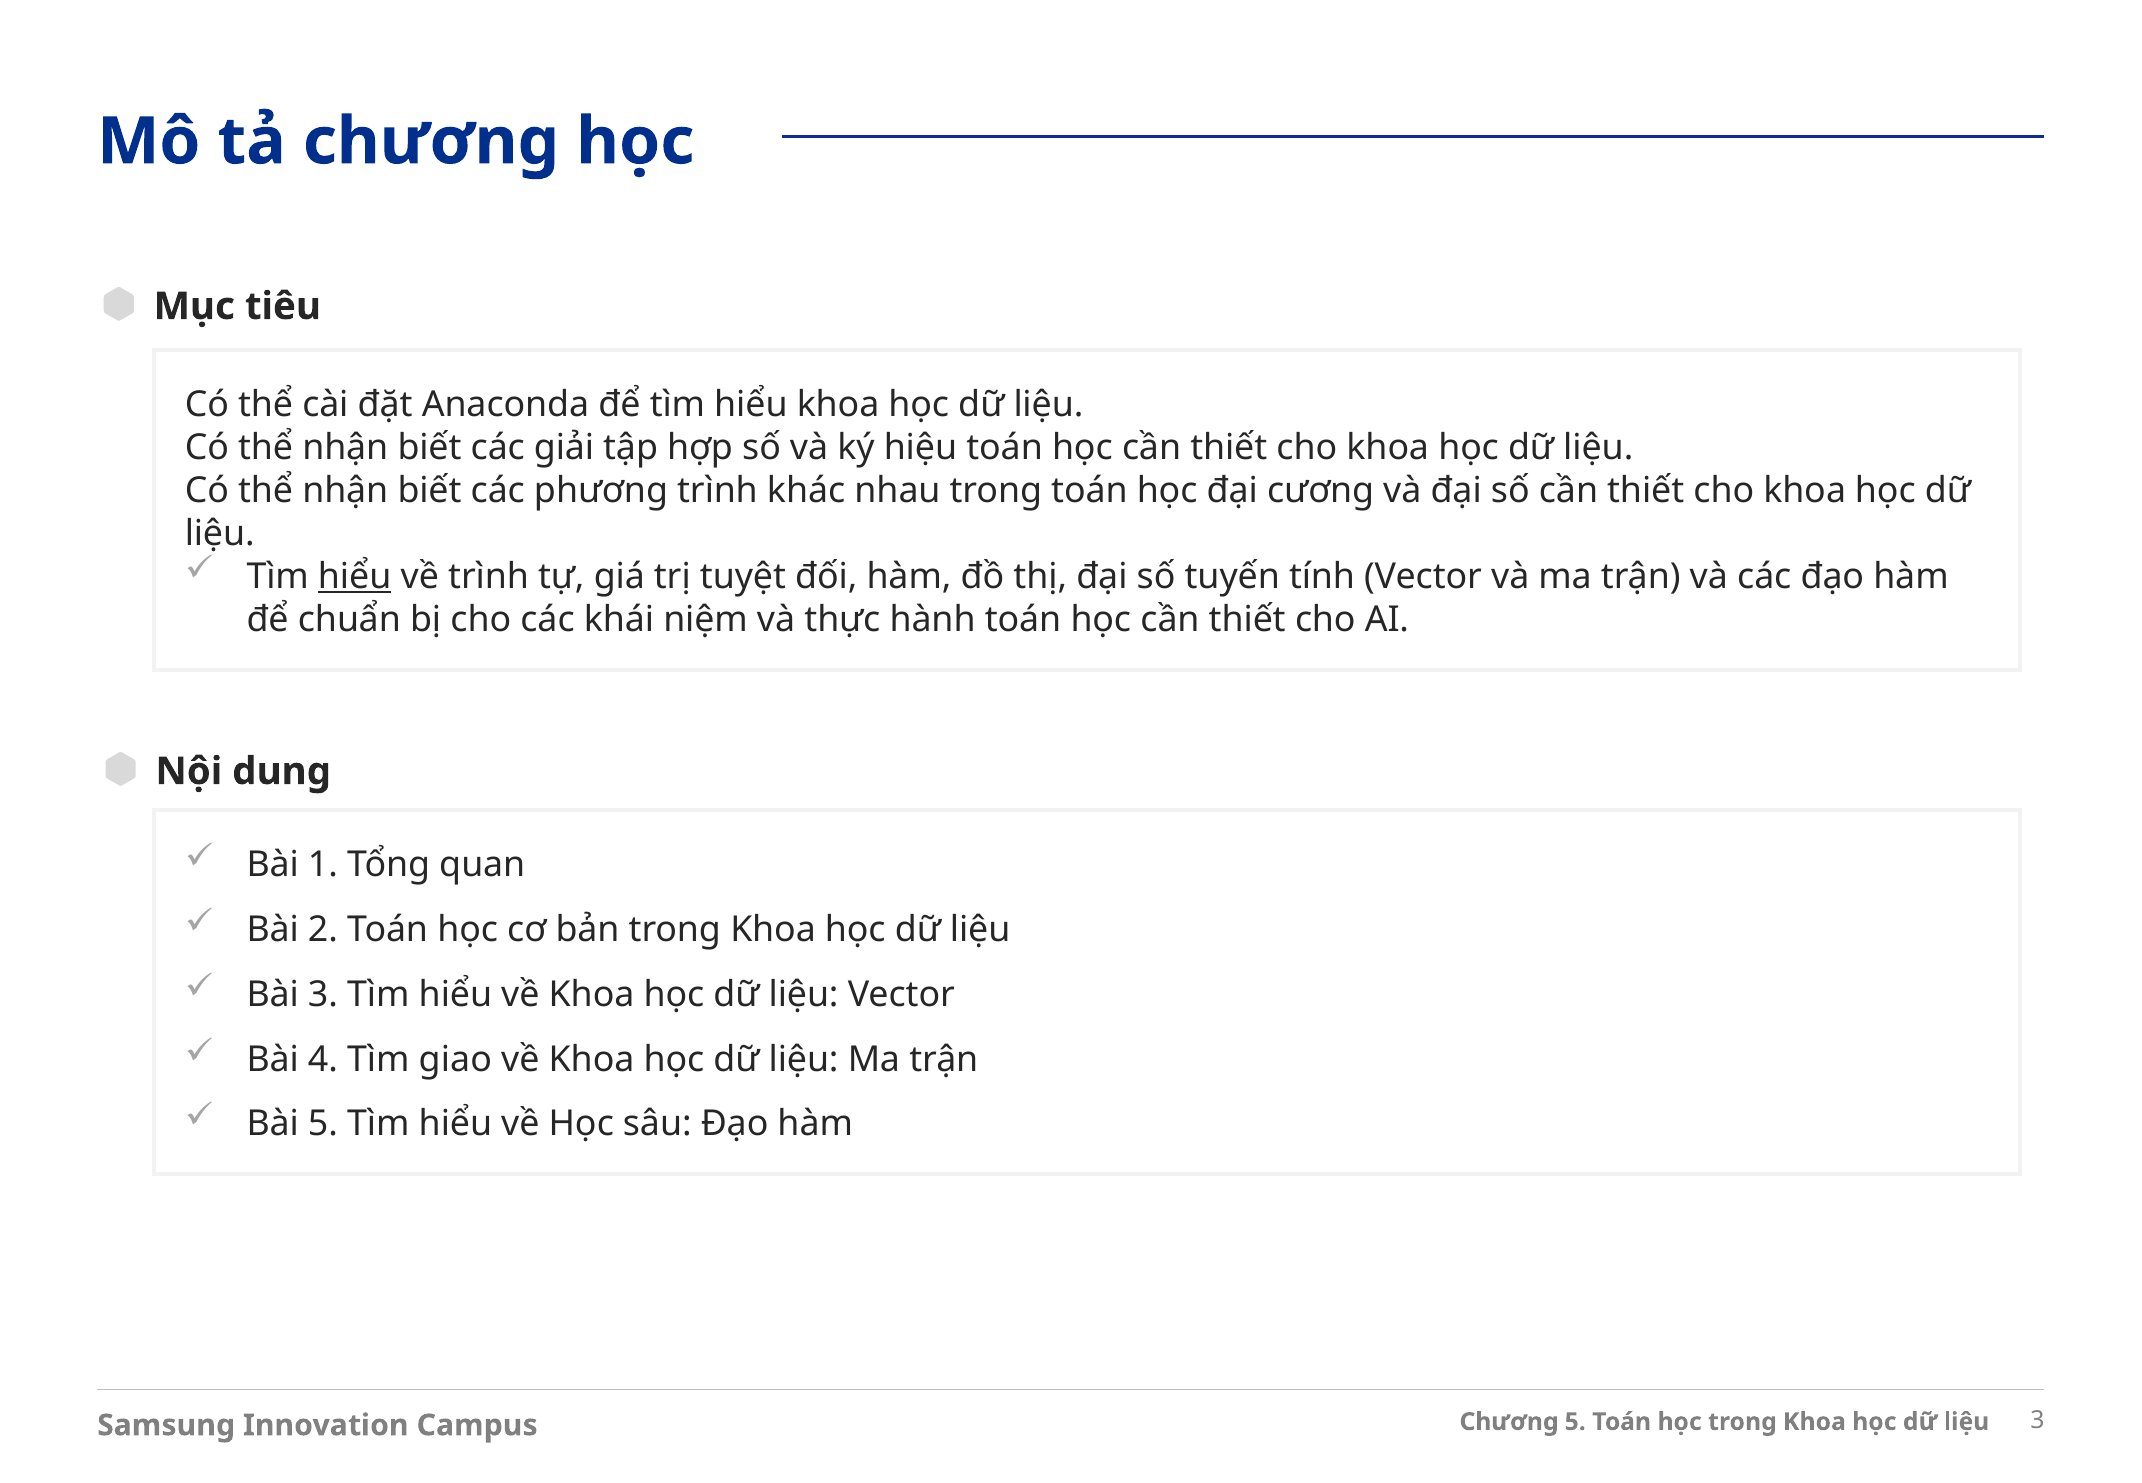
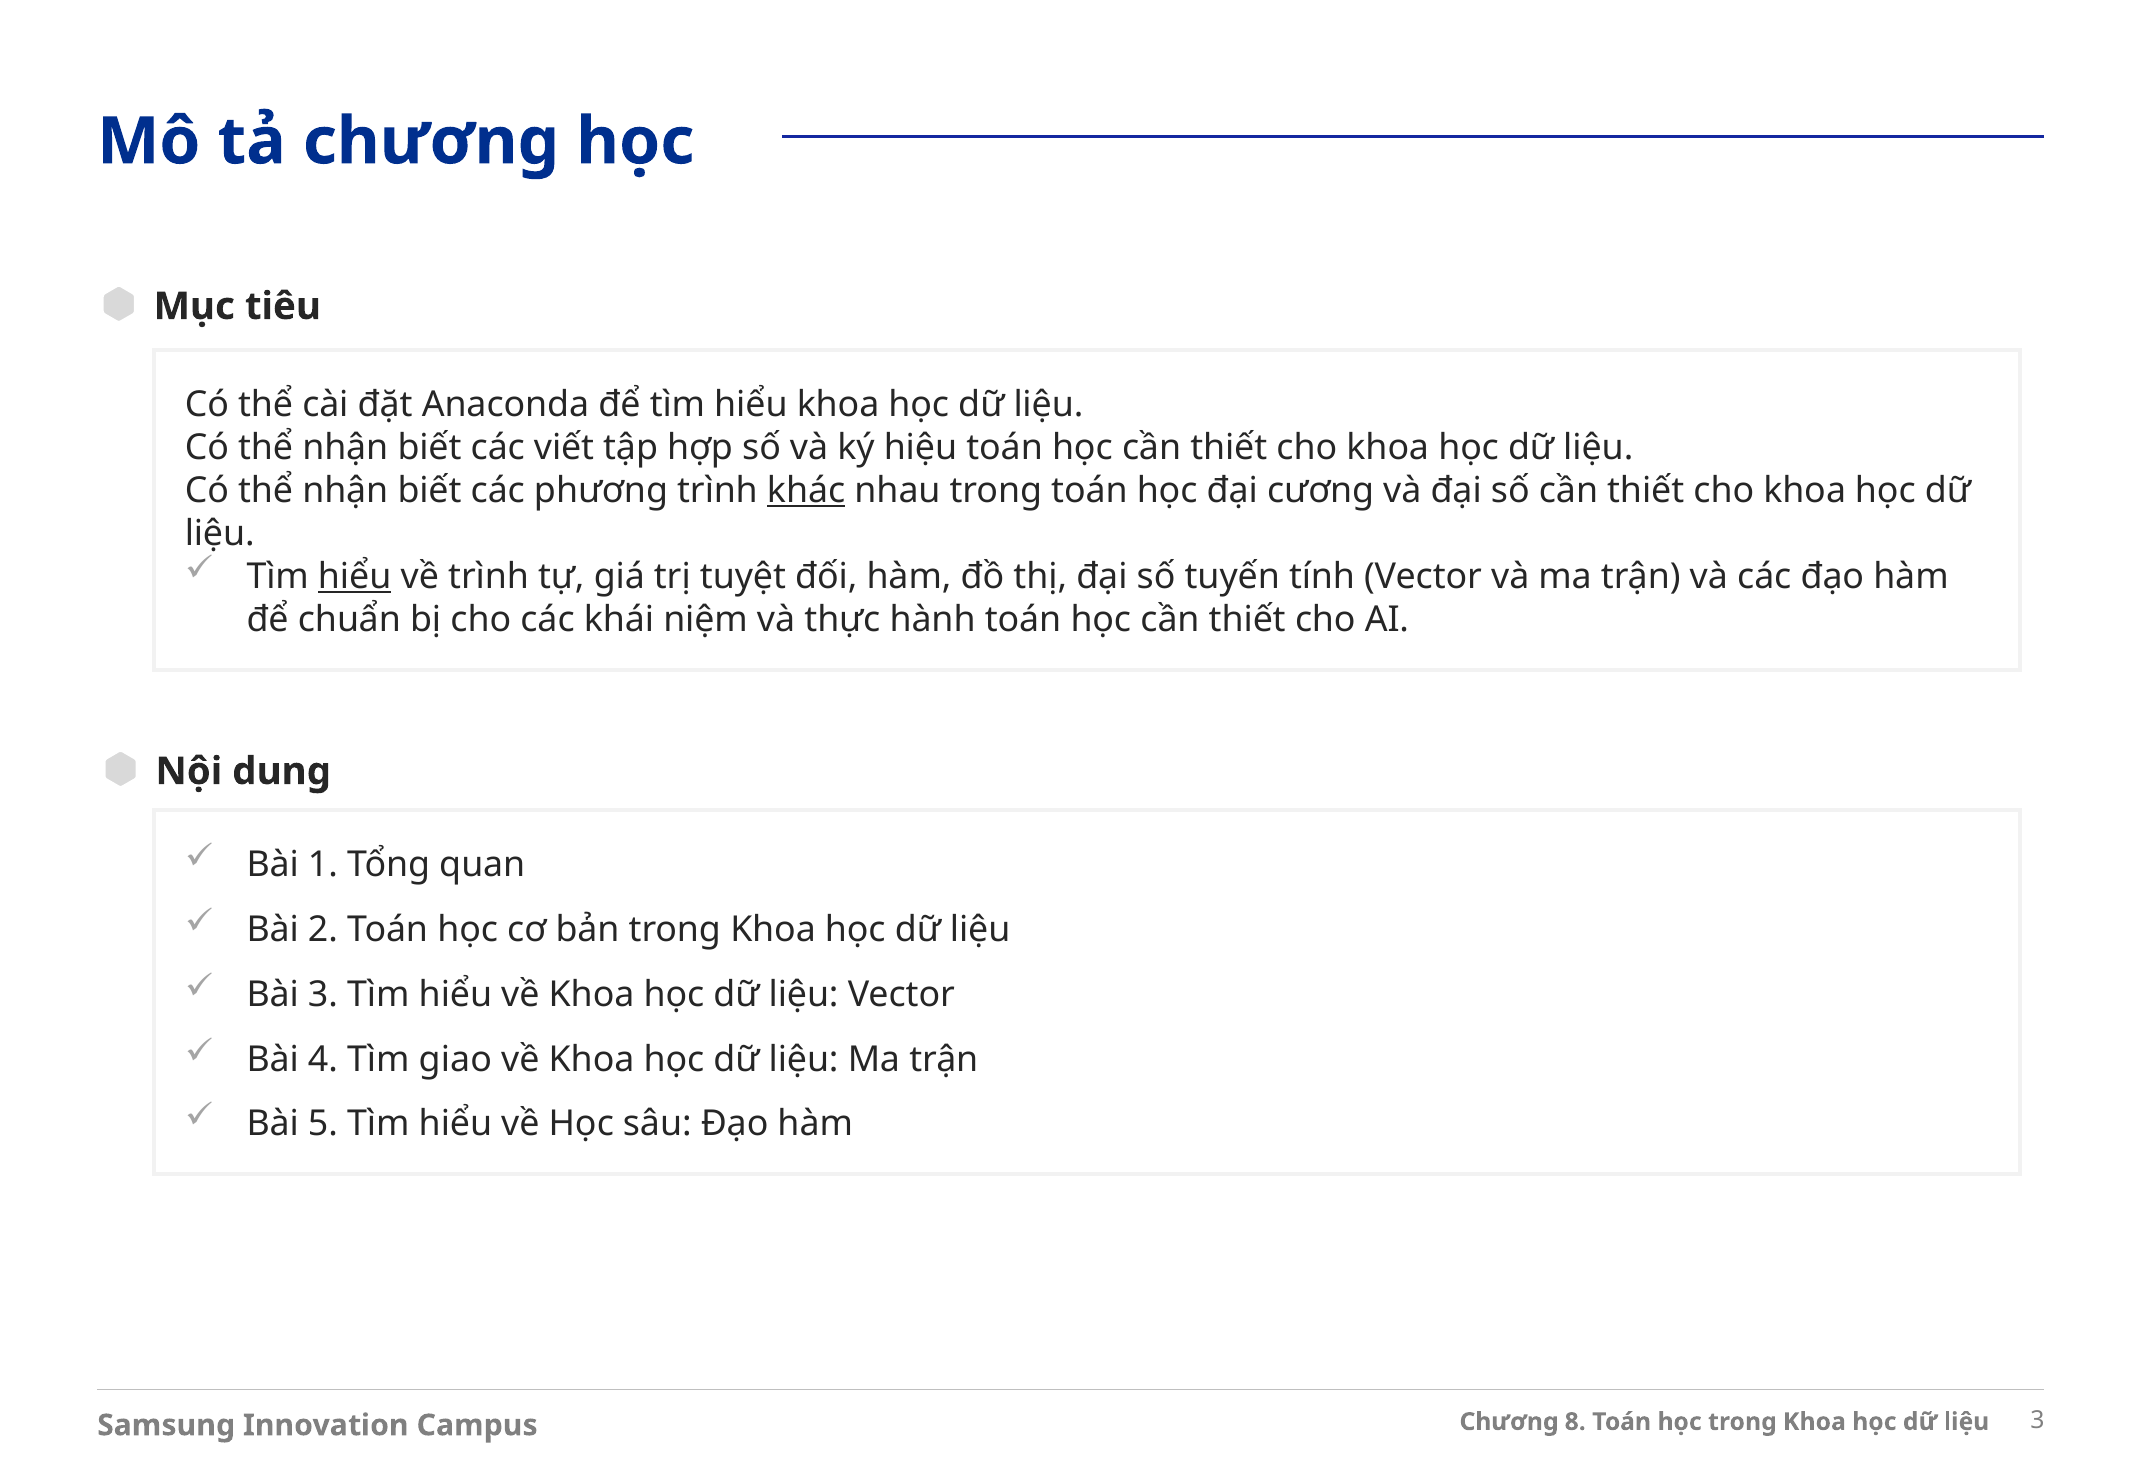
giải: giải -> viết (564, 448)
khác underline: none -> present (806, 491)
Chương 5: 5 -> 8 (1575, 1422)
